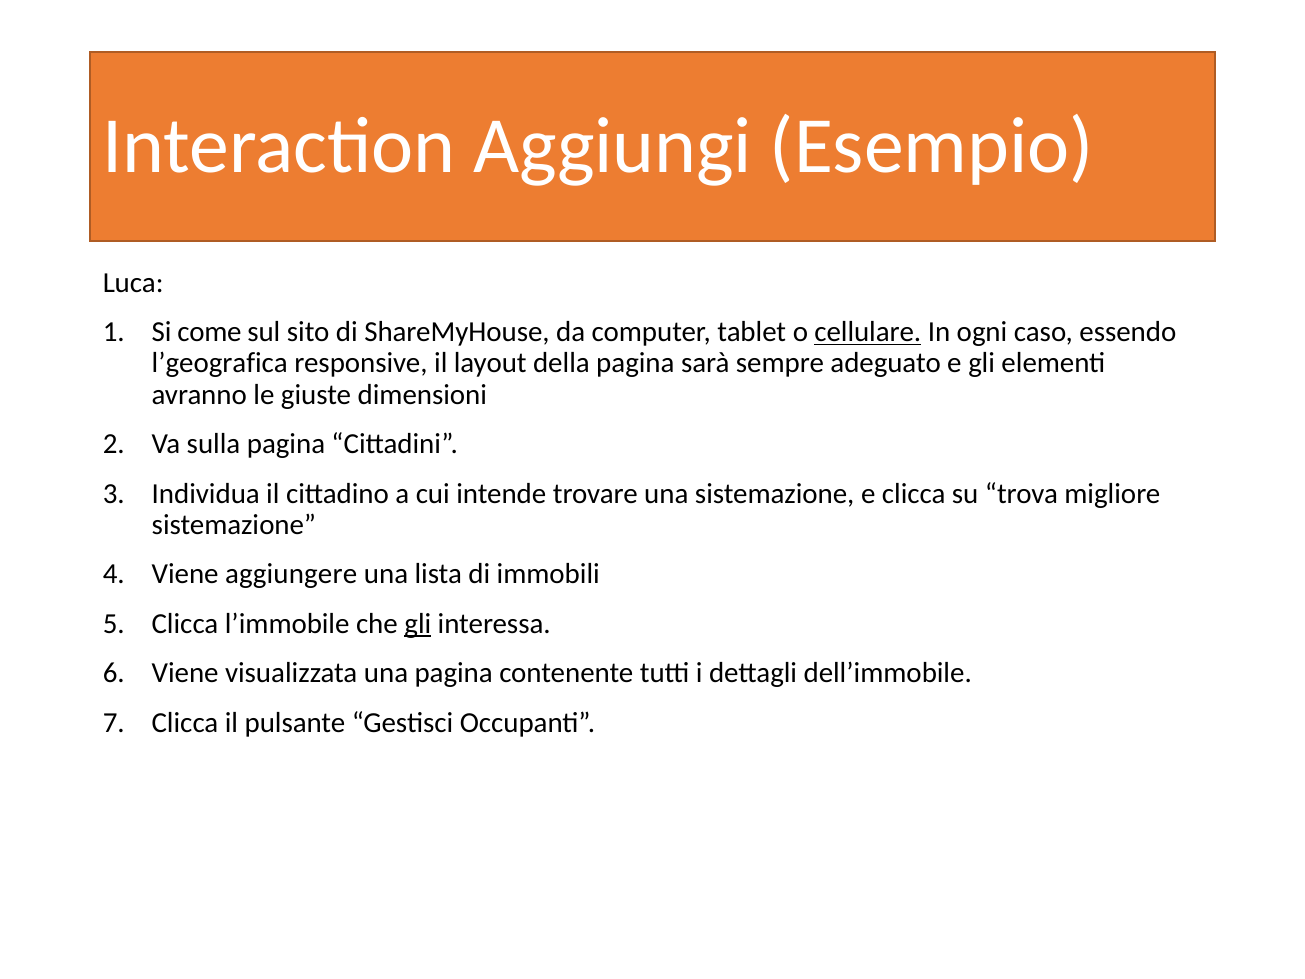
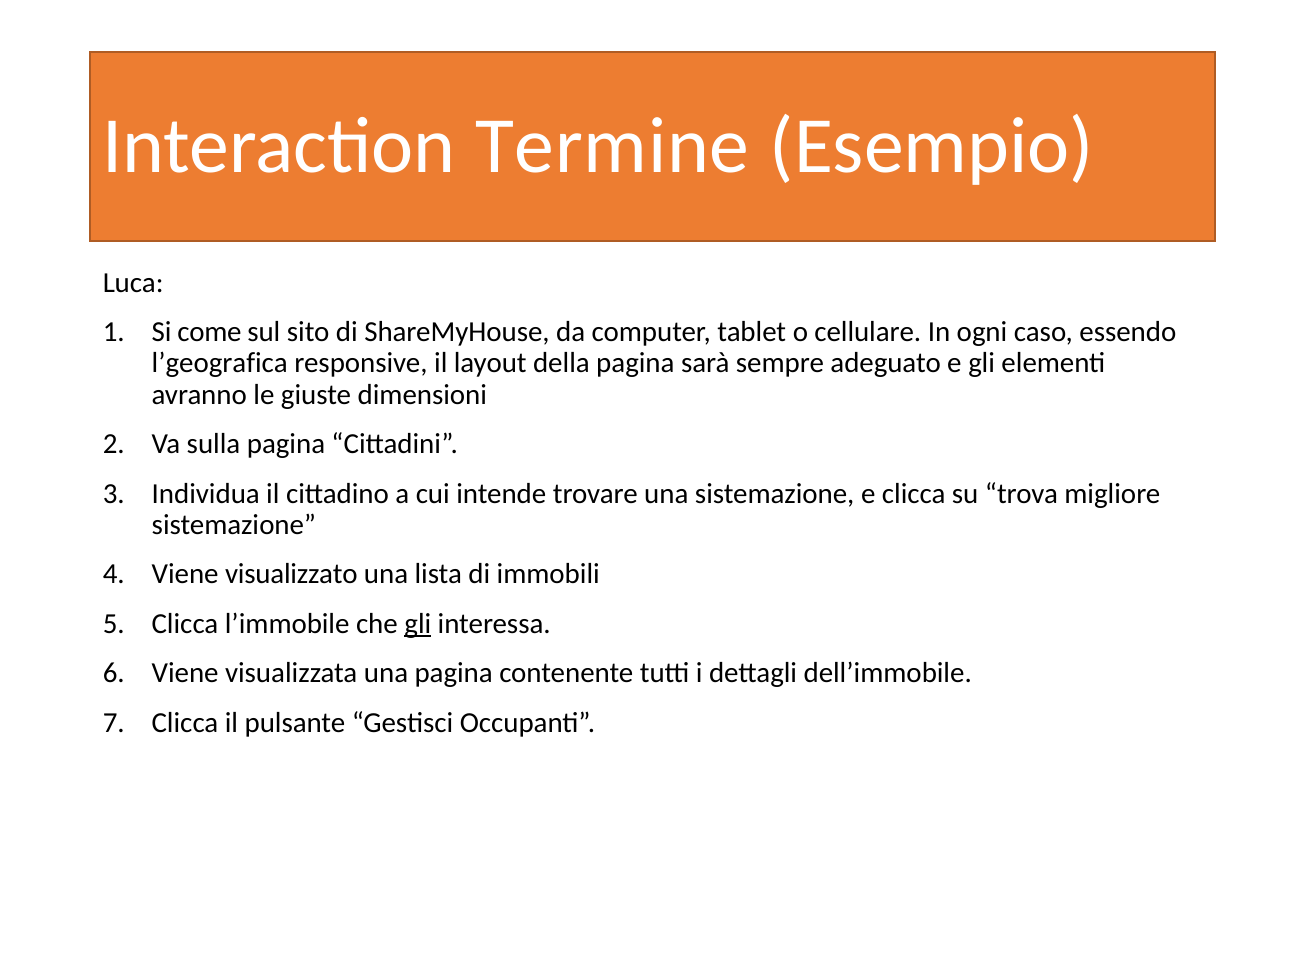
Aggiungi: Aggiungi -> Termine (612, 146)
cellulare underline: present -> none (868, 332)
aggiungere: aggiungere -> visualizzato (291, 574)
